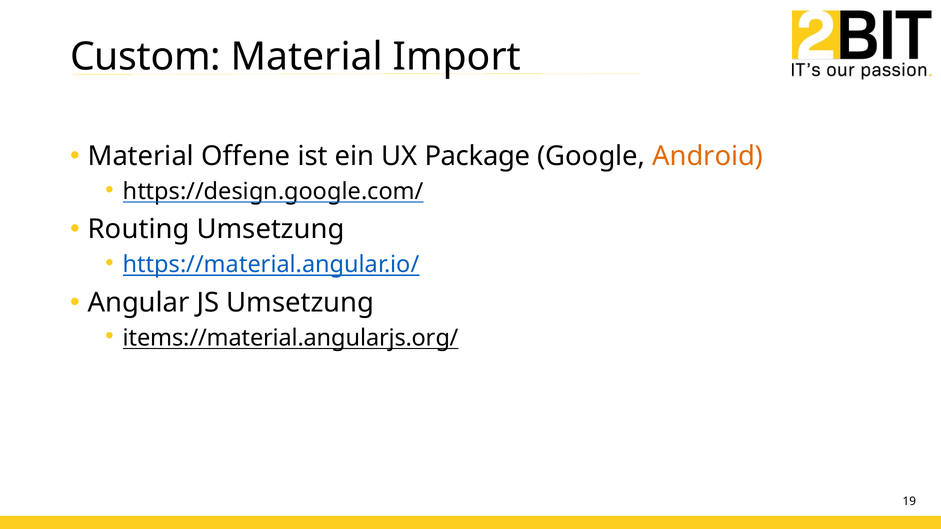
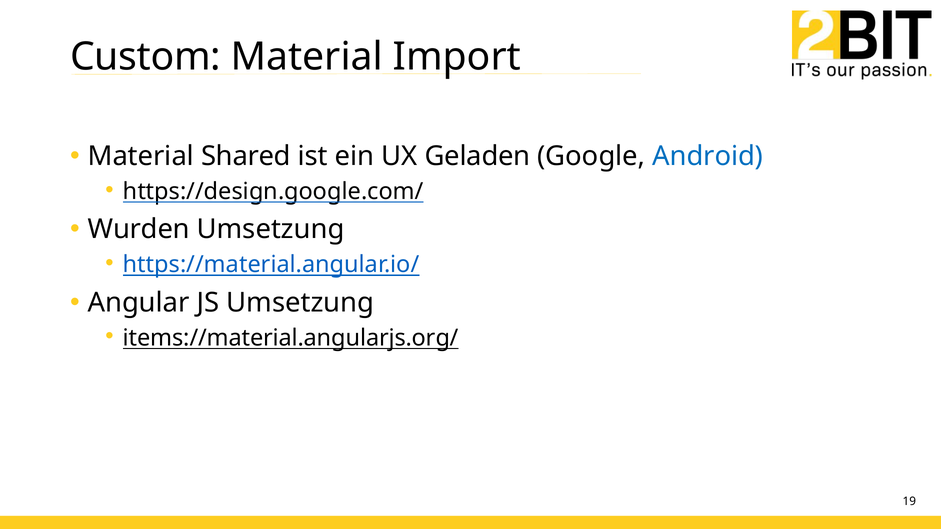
Offene: Offene -> Shared (246, 156)
Package: Package -> Geladen (477, 156)
Android colour: orange -> blue (708, 156)
Routing: Routing -> Wurden (139, 230)
